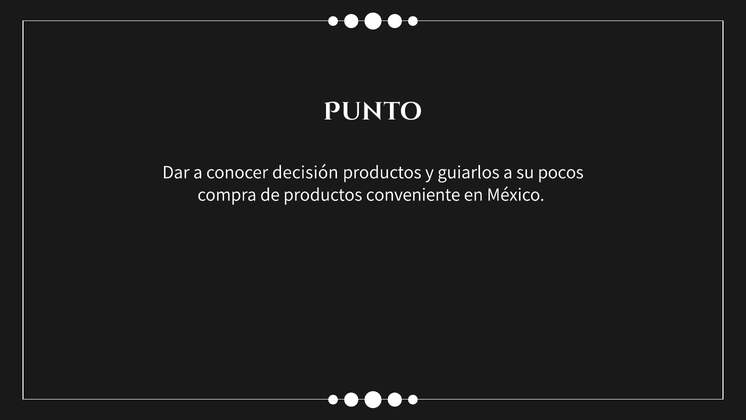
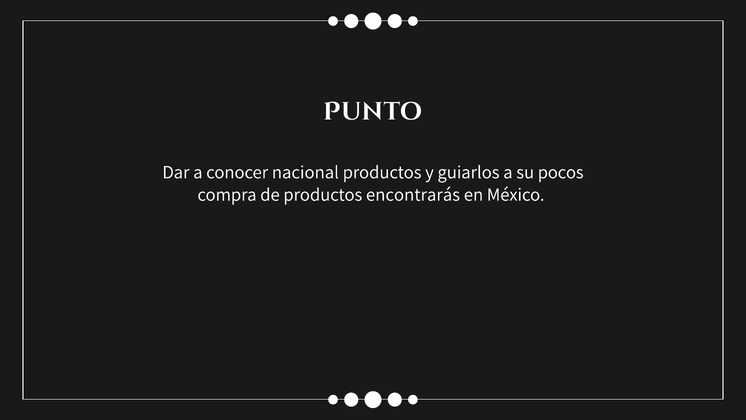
decisión: decisión -> nacional (305, 172)
conveniente: conveniente -> encontrarás (413, 194)
